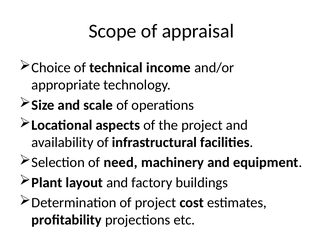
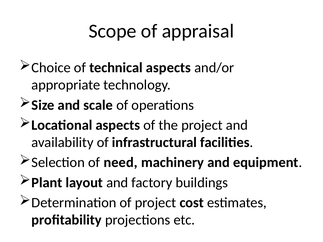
technical income: income -> aspects (168, 68)
